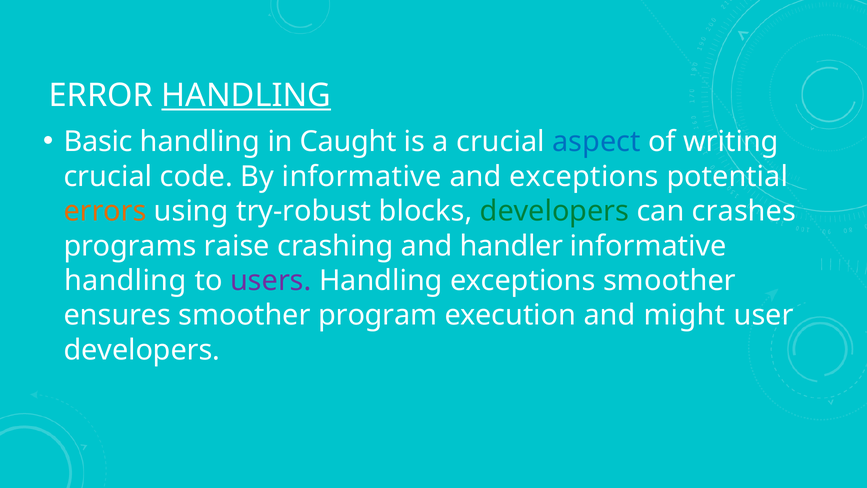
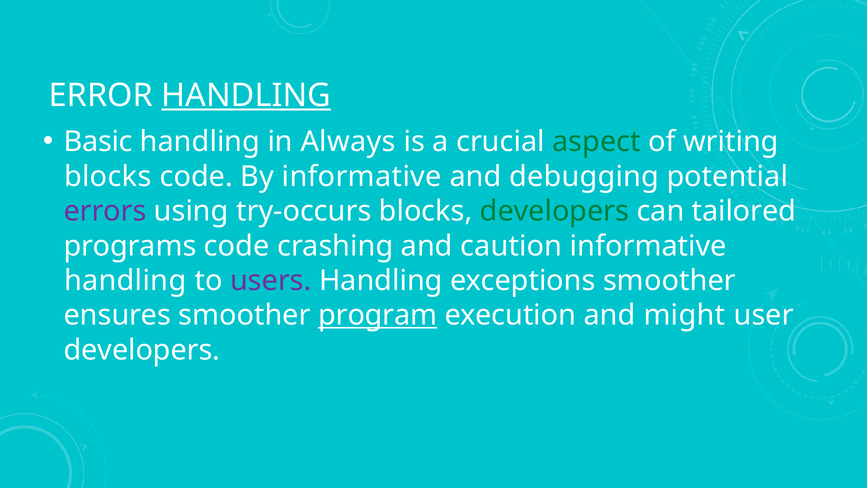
Caught: Caught -> Always (348, 142)
aspect colour: blue -> green (596, 142)
crucial: crucial -> blocks (108, 177)
and exceptions: exceptions -> debugging (584, 177)
errors colour: orange -> purple (105, 211)
try-robust: try-robust -> try-occurs (304, 211)
crashes: crashes -> tailored (744, 211)
programs raise: raise -> code (237, 246)
handler: handler -> caution (511, 246)
program underline: none -> present (378, 315)
